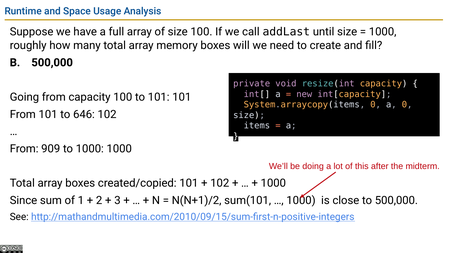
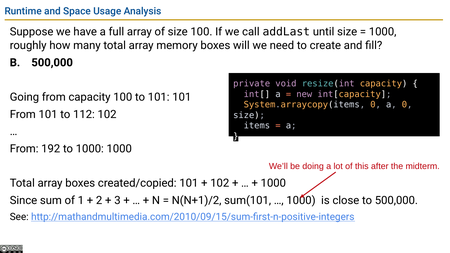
646: 646 -> 112 (84, 114)
909: 909 -> 192 (51, 149)
